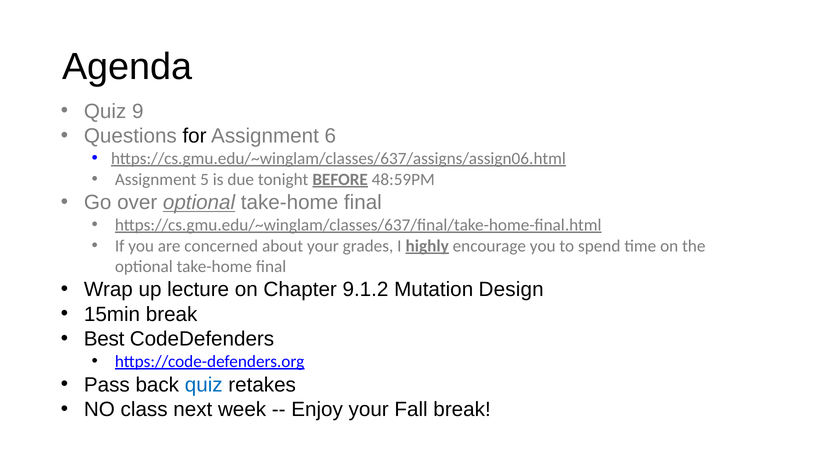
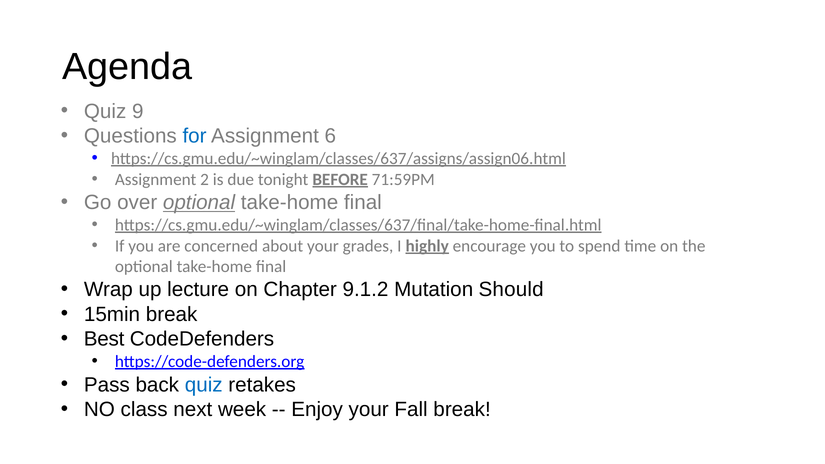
for colour: black -> blue (195, 136)
5: 5 -> 2 (205, 179)
48:59PM: 48:59PM -> 71:59PM (403, 179)
Design: Design -> Should (511, 289)
